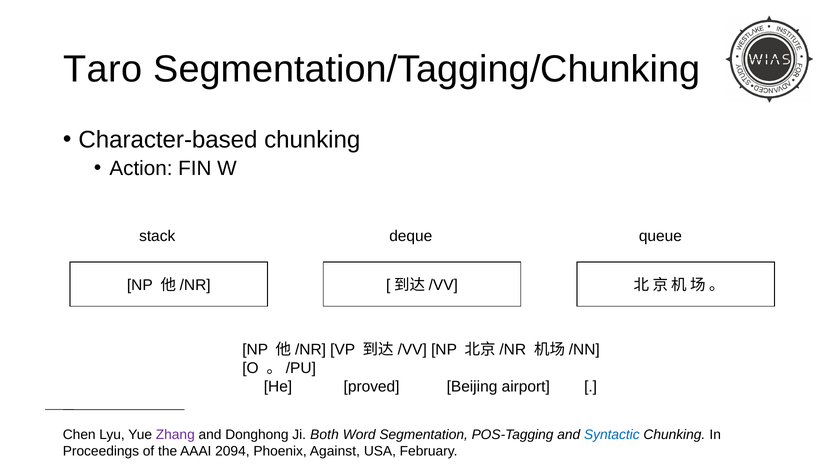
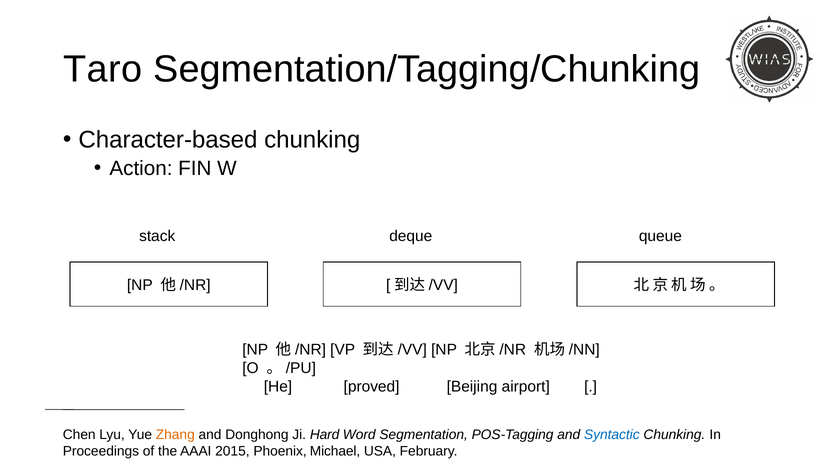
Zhang colour: purple -> orange (175, 434)
Both: Both -> Hard (325, 434)
2094: 2094 -> 2015 (232, 451)
Against: Against -> Michael (335, 451)
